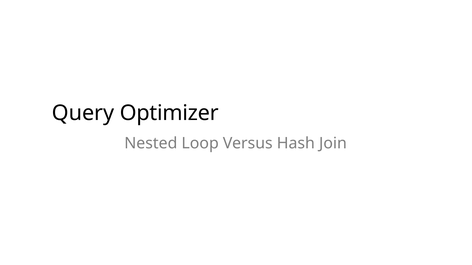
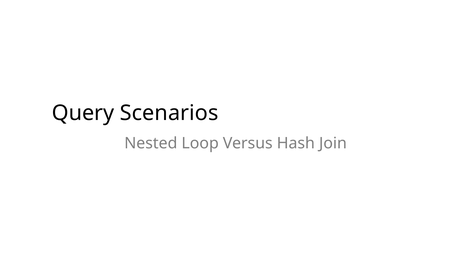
Optimizer: Optimizer -> Scenarios (169, 113)
